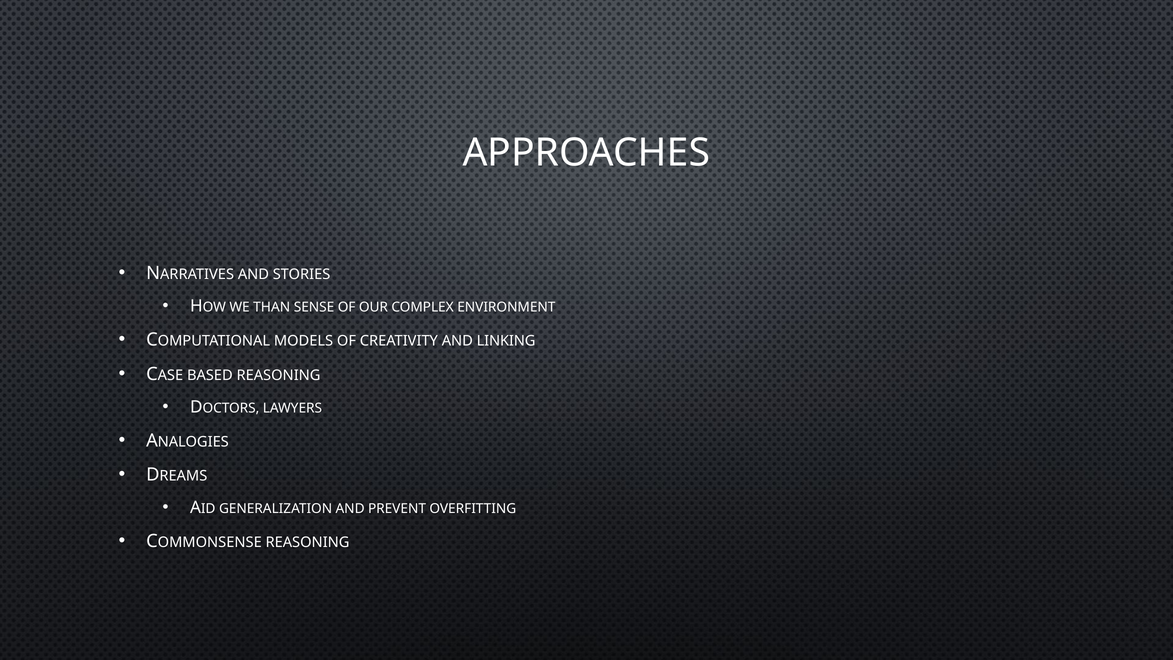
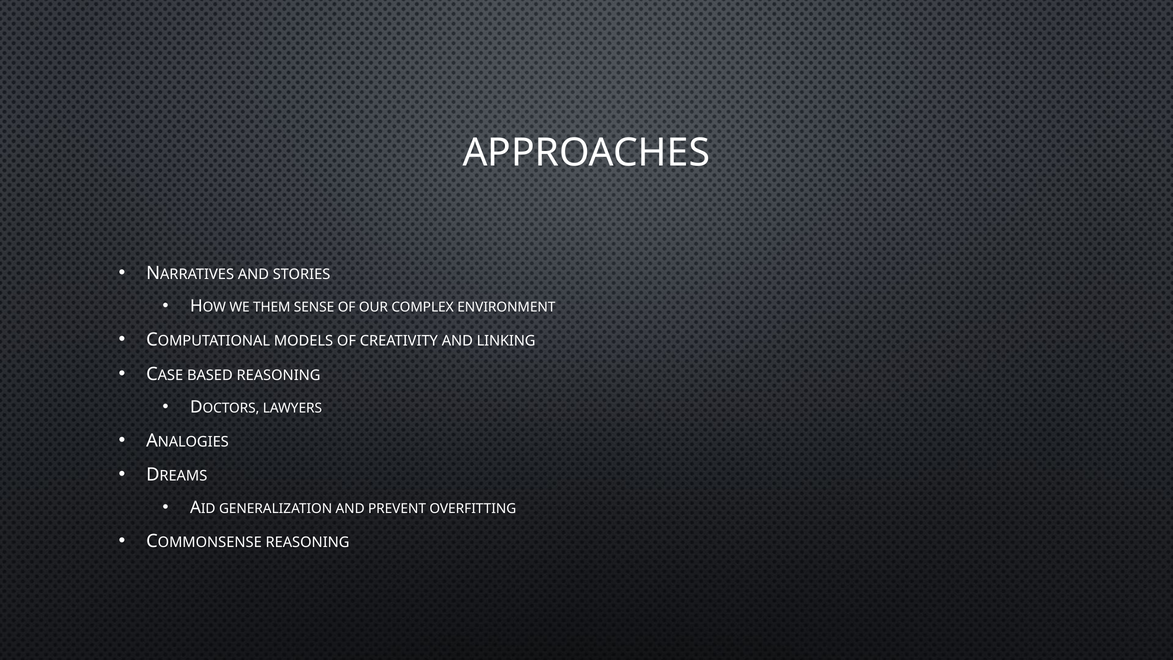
THAN: THAN -> THEM (272, 307)
